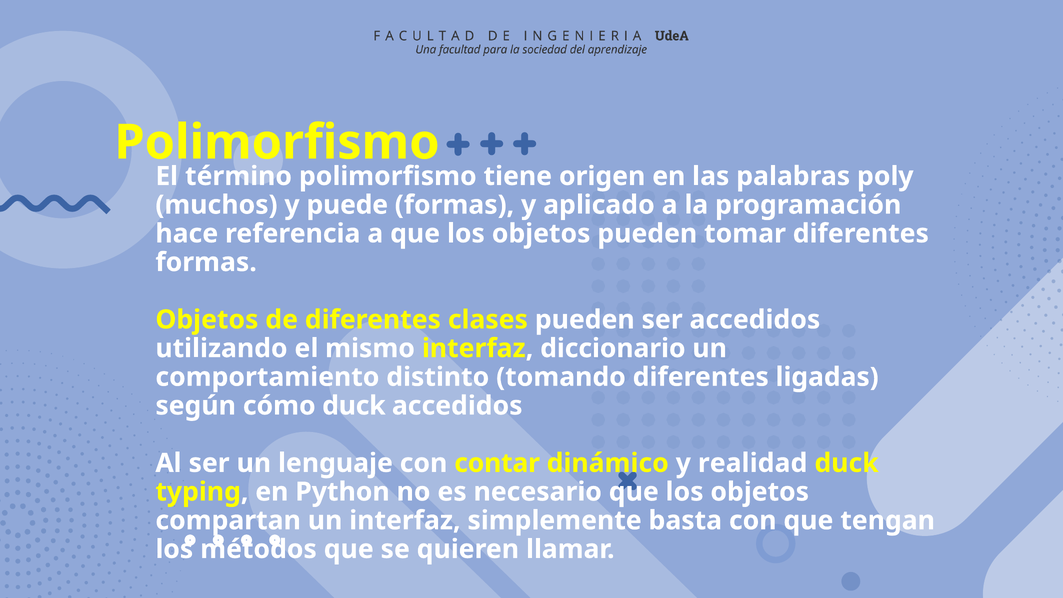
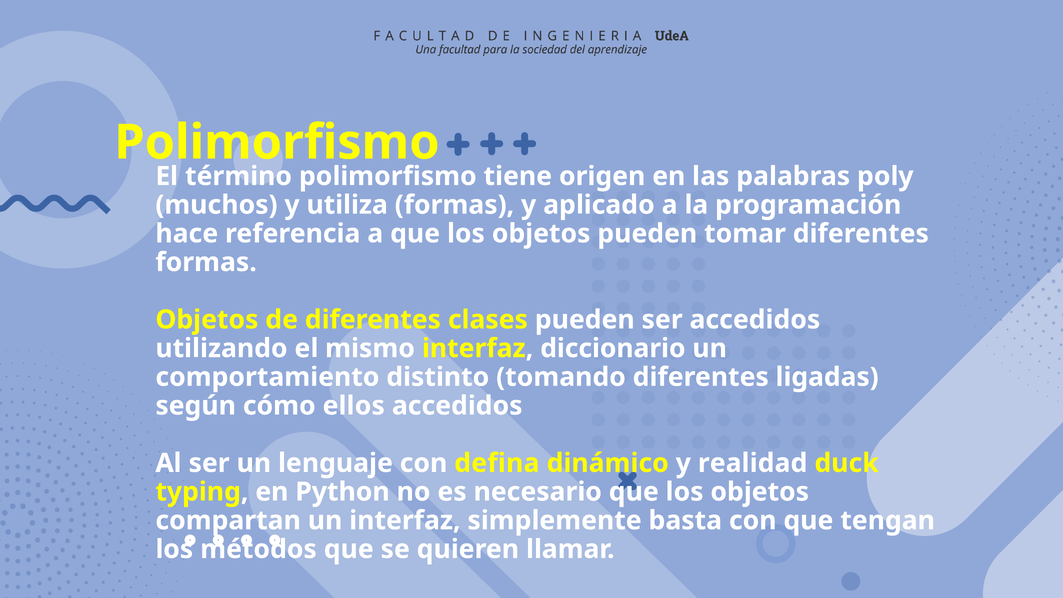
puede: puede -> utiliza (347, 205)
cómo duck: duck -> ellos (354, 406)
contar: contar -> defina (497, 463)
